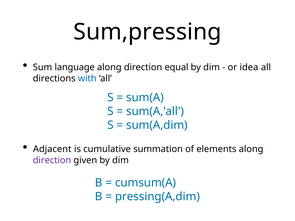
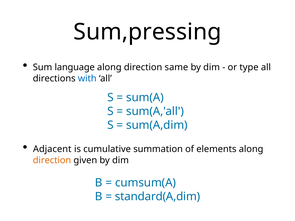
equal: equal -> same (176, 67)
idea: idea -> type (249, 67)
direction colour: purple -> orange (52, 160)
pressing(A,dim: pressing(A,dim -> standard(A,dim (158, 197)
